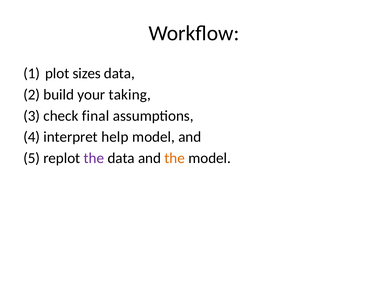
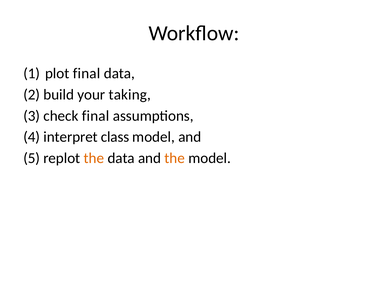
plot sizes: sizes -> final (87, 73)
help: help -> class (115, 137)
the colour: purple -> orange (94, 158)
